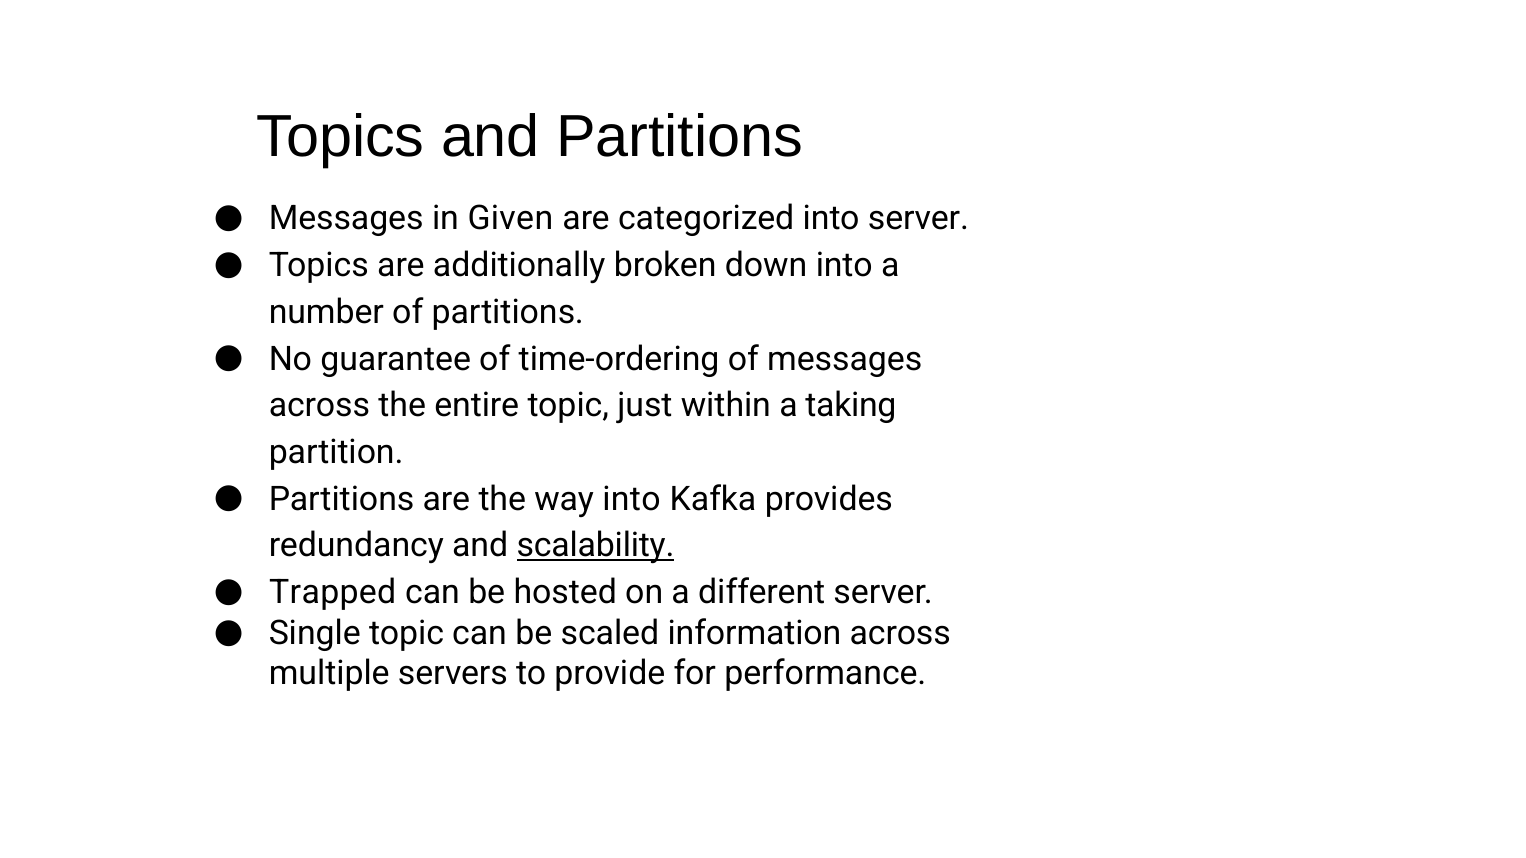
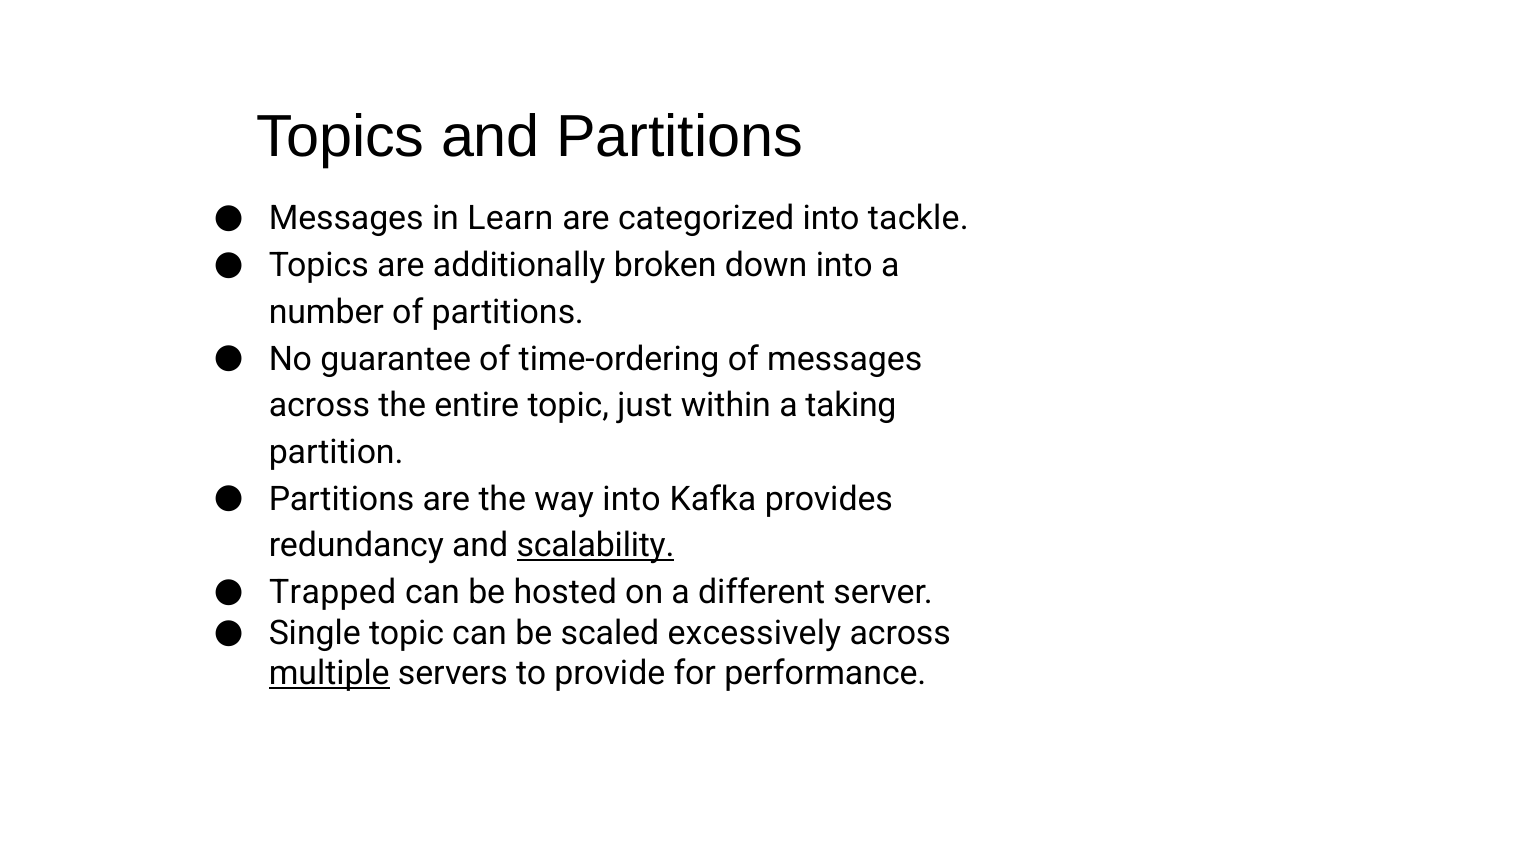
Given: Given -> Learn (510, 219)
into server: server -> tackle (918, 219)
information: information -> excessively (754, 633)
multiple underline: none -> present (329, 674)
